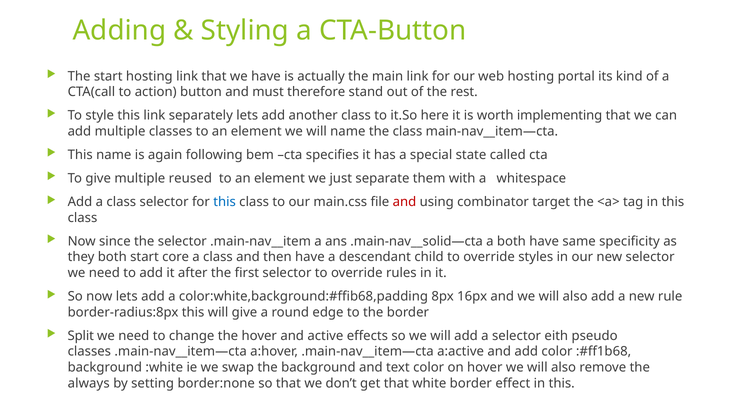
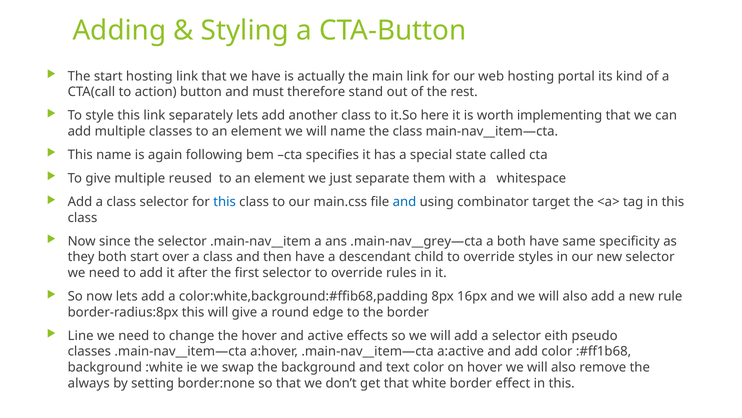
and colour: red -> blue (404, 202)
.main-nav__solid—cta: .main-nav__solid—cta -> .main-nav__grey—cta (417, 241)
core: core -> over (176, 257)
Split: Split -> Line (81, 335)
